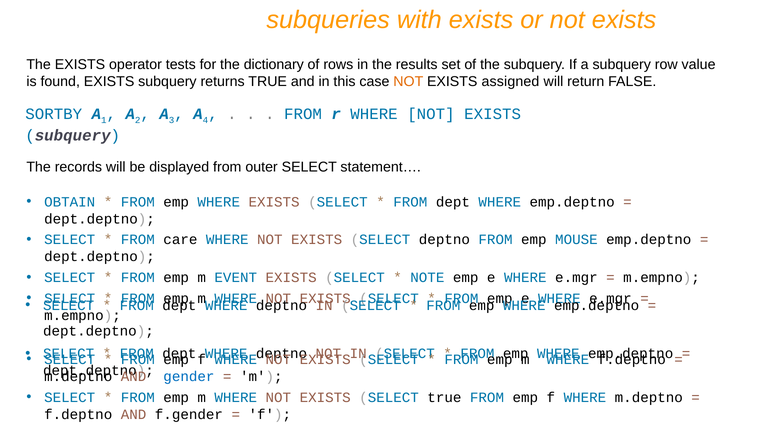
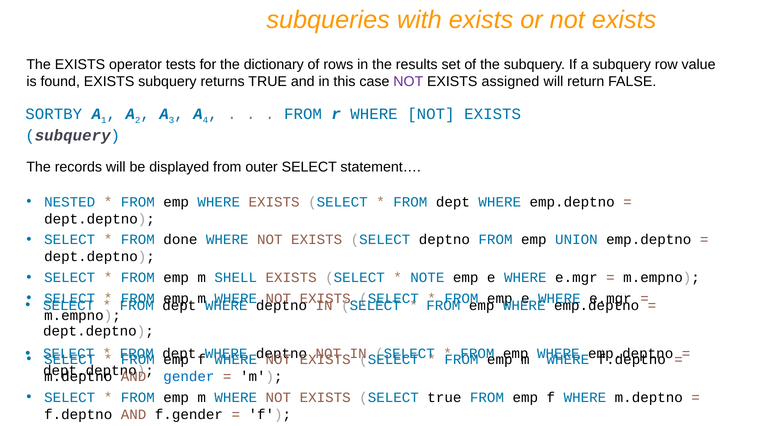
NOT colour: orange -> purple (408, 81)
OBTAIN: OBTAIN -> NESTED (70, 202)
care: care -> done (180, 240)
MOUSE: MOUSE -> UNION (576, 240)
EVENT: EVENT -> SHELL (236, 277)
